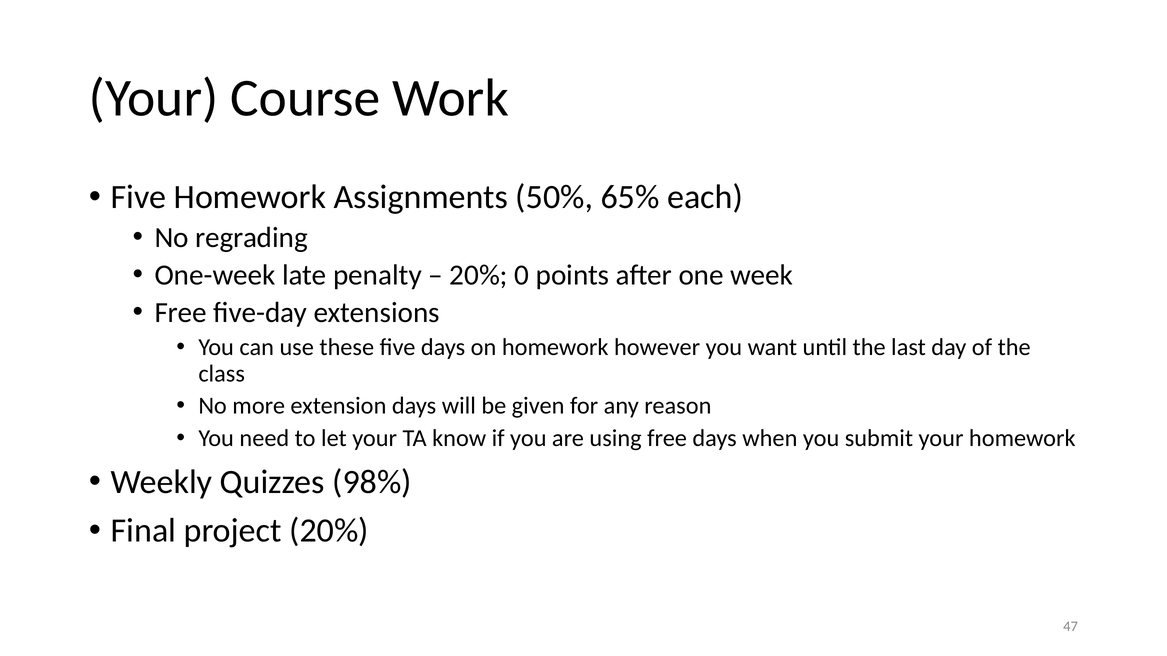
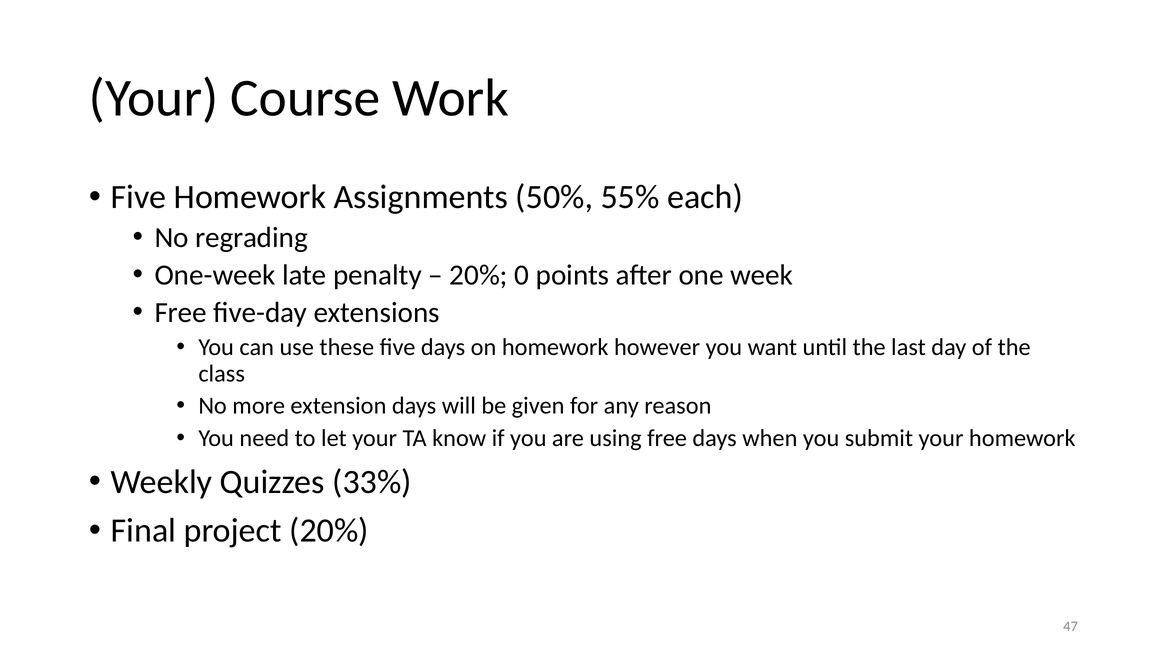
65%: 65% -> 55% (630, 197)
98%: 98% -> 33% (372, 482)
